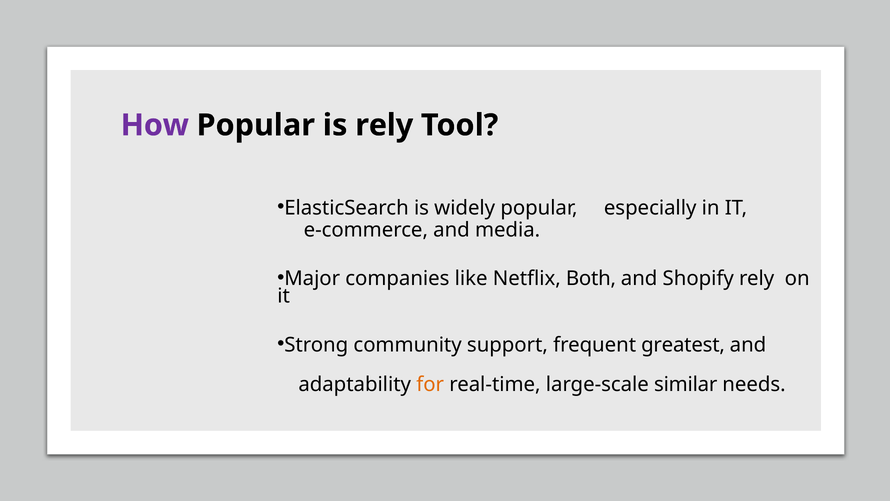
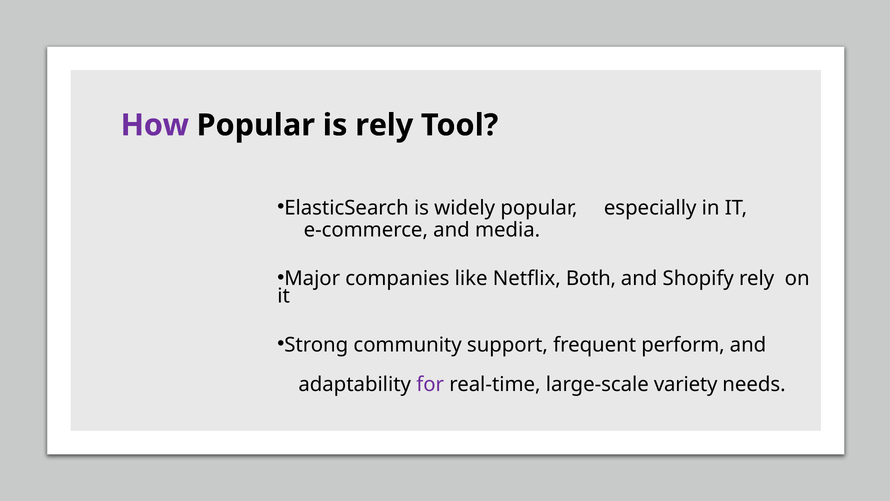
greatest: greatest -> perform (683, 345)
for colour: orange -> purple (430, 384)
similar: similar -> variety (686, 384)
